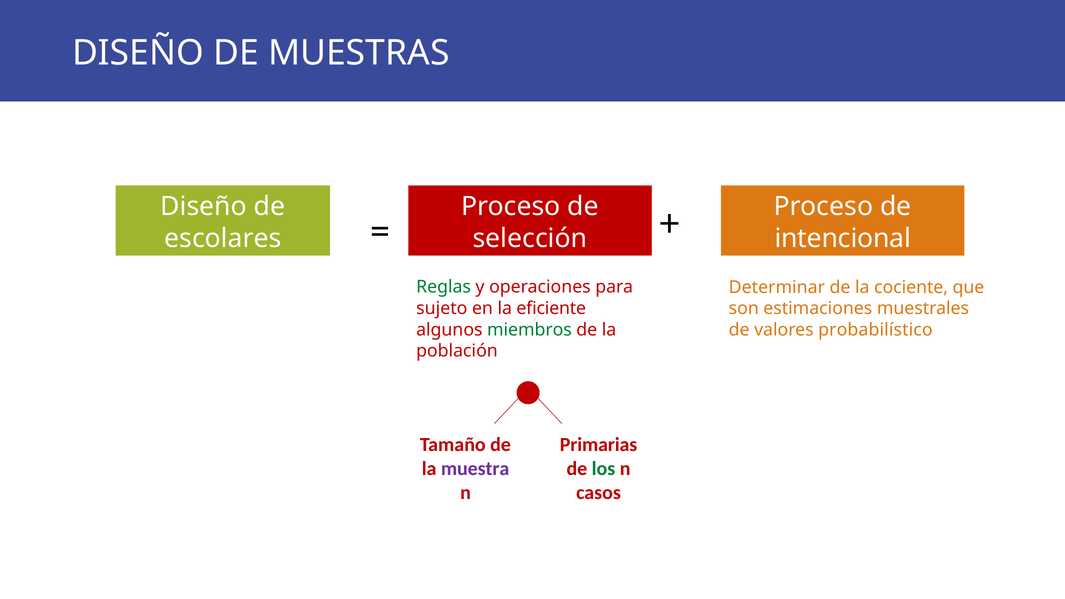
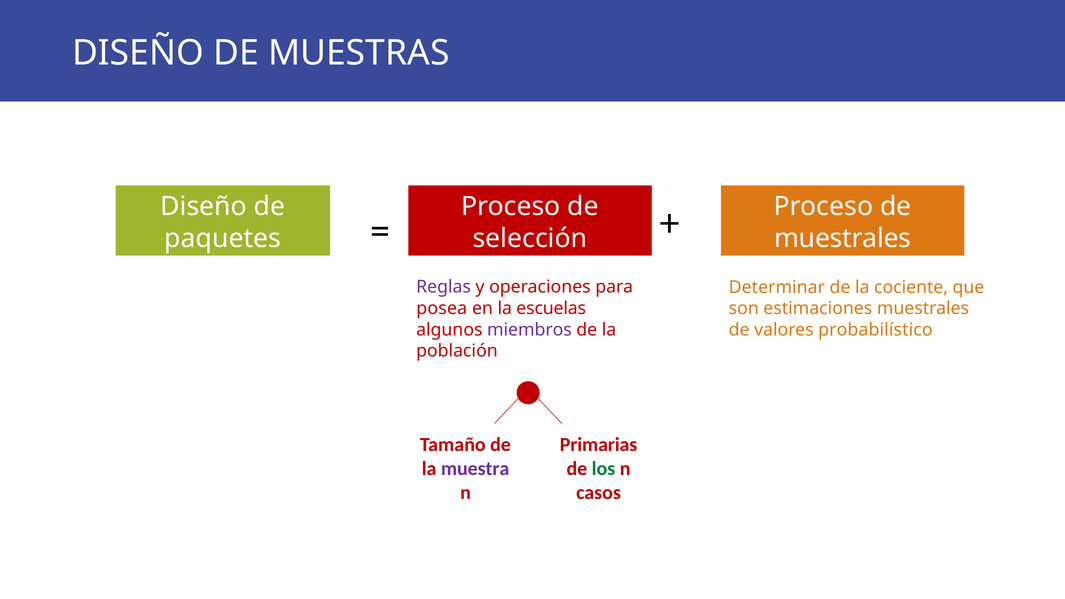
escolares: escolares -> paquetes (223, 238)
intencional: intencional -> muestrales (843, 238)
Reglas colour: green -> purple (444, 287)
sujeto: sujeto -> posea (442, 308)
eficiente: eficiente -> escuelas (551, 308)
miembros colour: green -> purple (529, 330)
